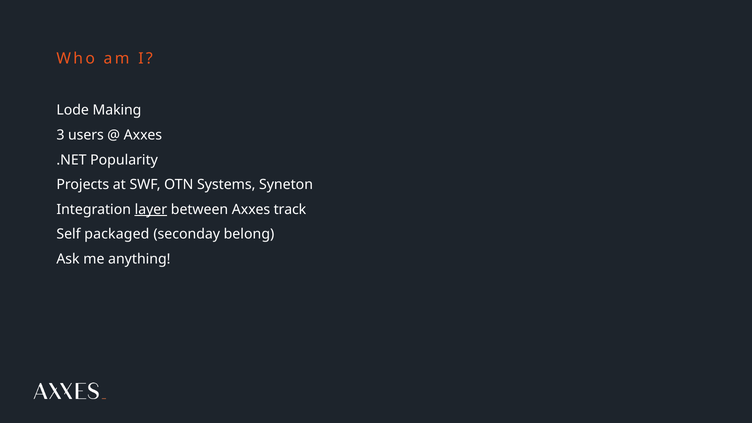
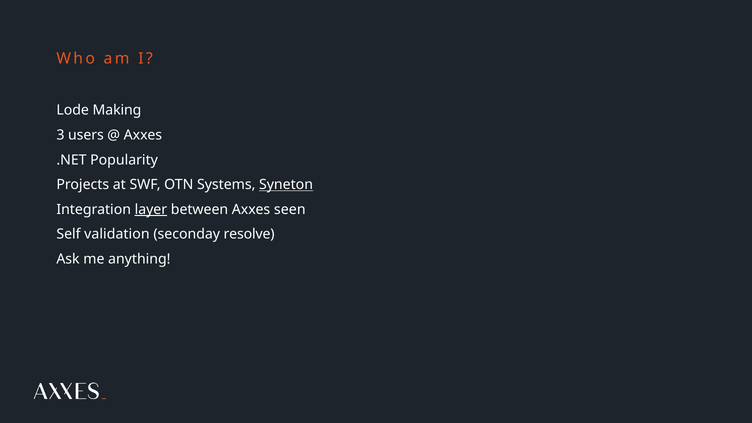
Syneton underline: none -> present (286, 185)
track: track -> seen (290, 209)
packaged: packaged -> validation (117, 234)
belong: belong -> resolve (249, 234)
